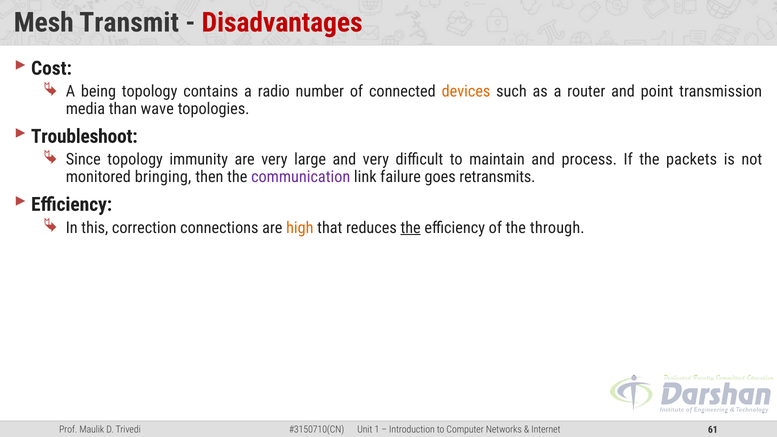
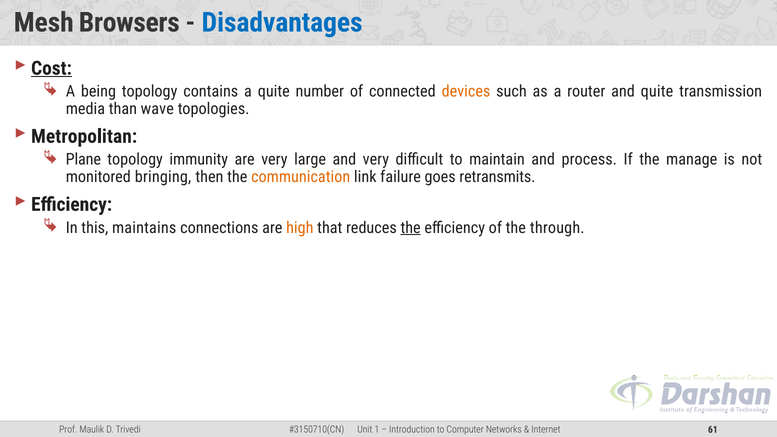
Transmit: Transmit -> Browsers (129, 22)
Disadvantages colour: red -> blue (282, 22)
Cost underline: none -> present (51, 68)
a radio: radio -> quite (274, 92)
and point: point -> quite (657, 92)
Troubleshoot: Troubleshoot -> Metropolitan (84, 136)
Since: Since -> Plane (83, 160)
packets: packets -> manage (692, 160)
communication colour: purple -> orange (301, 177)
correction: correction -> maintains (144, 228)
